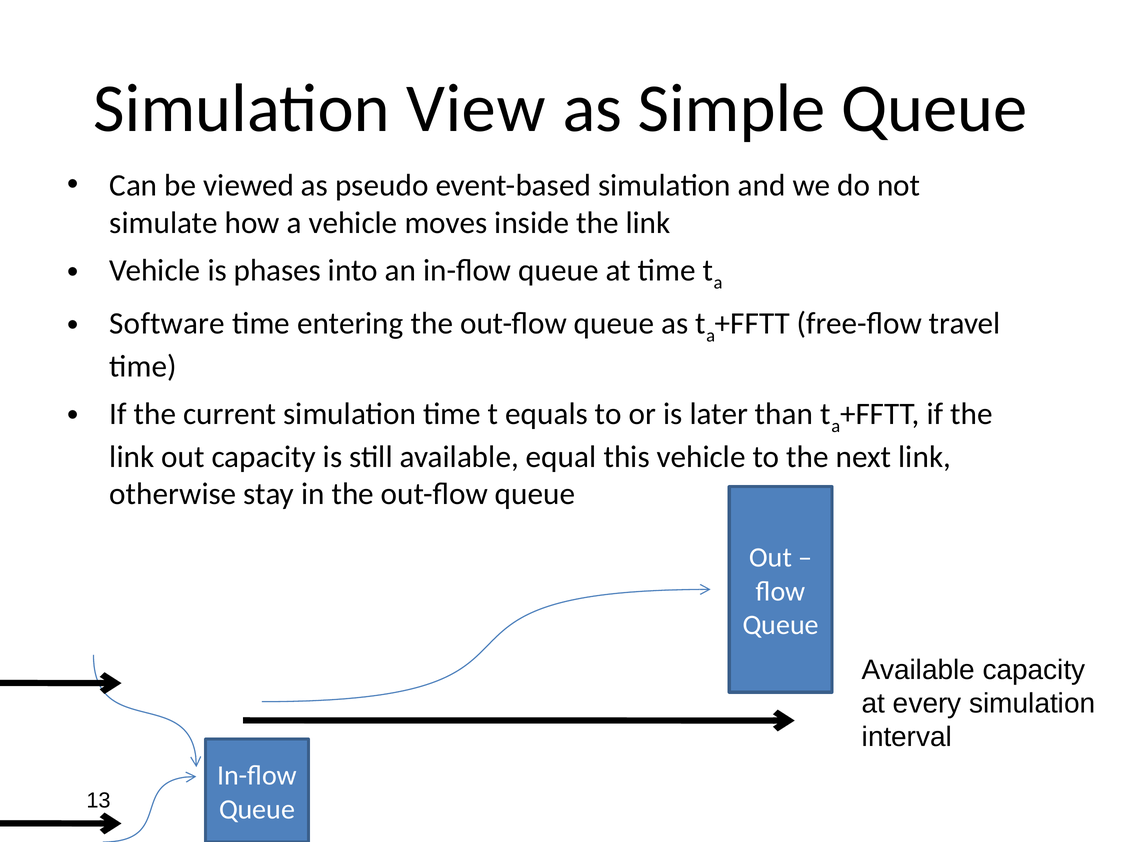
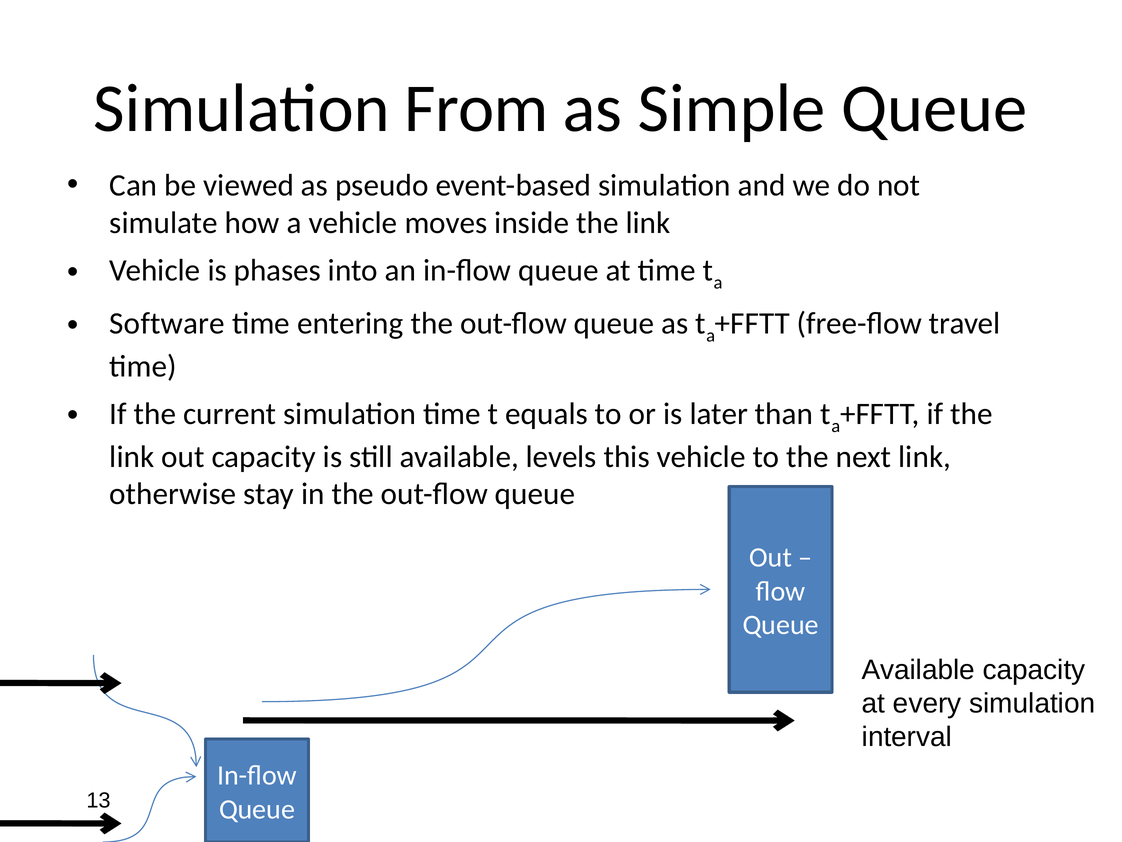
View: View -> From (477, 109)
equal: equal -> levels (561, 456)
